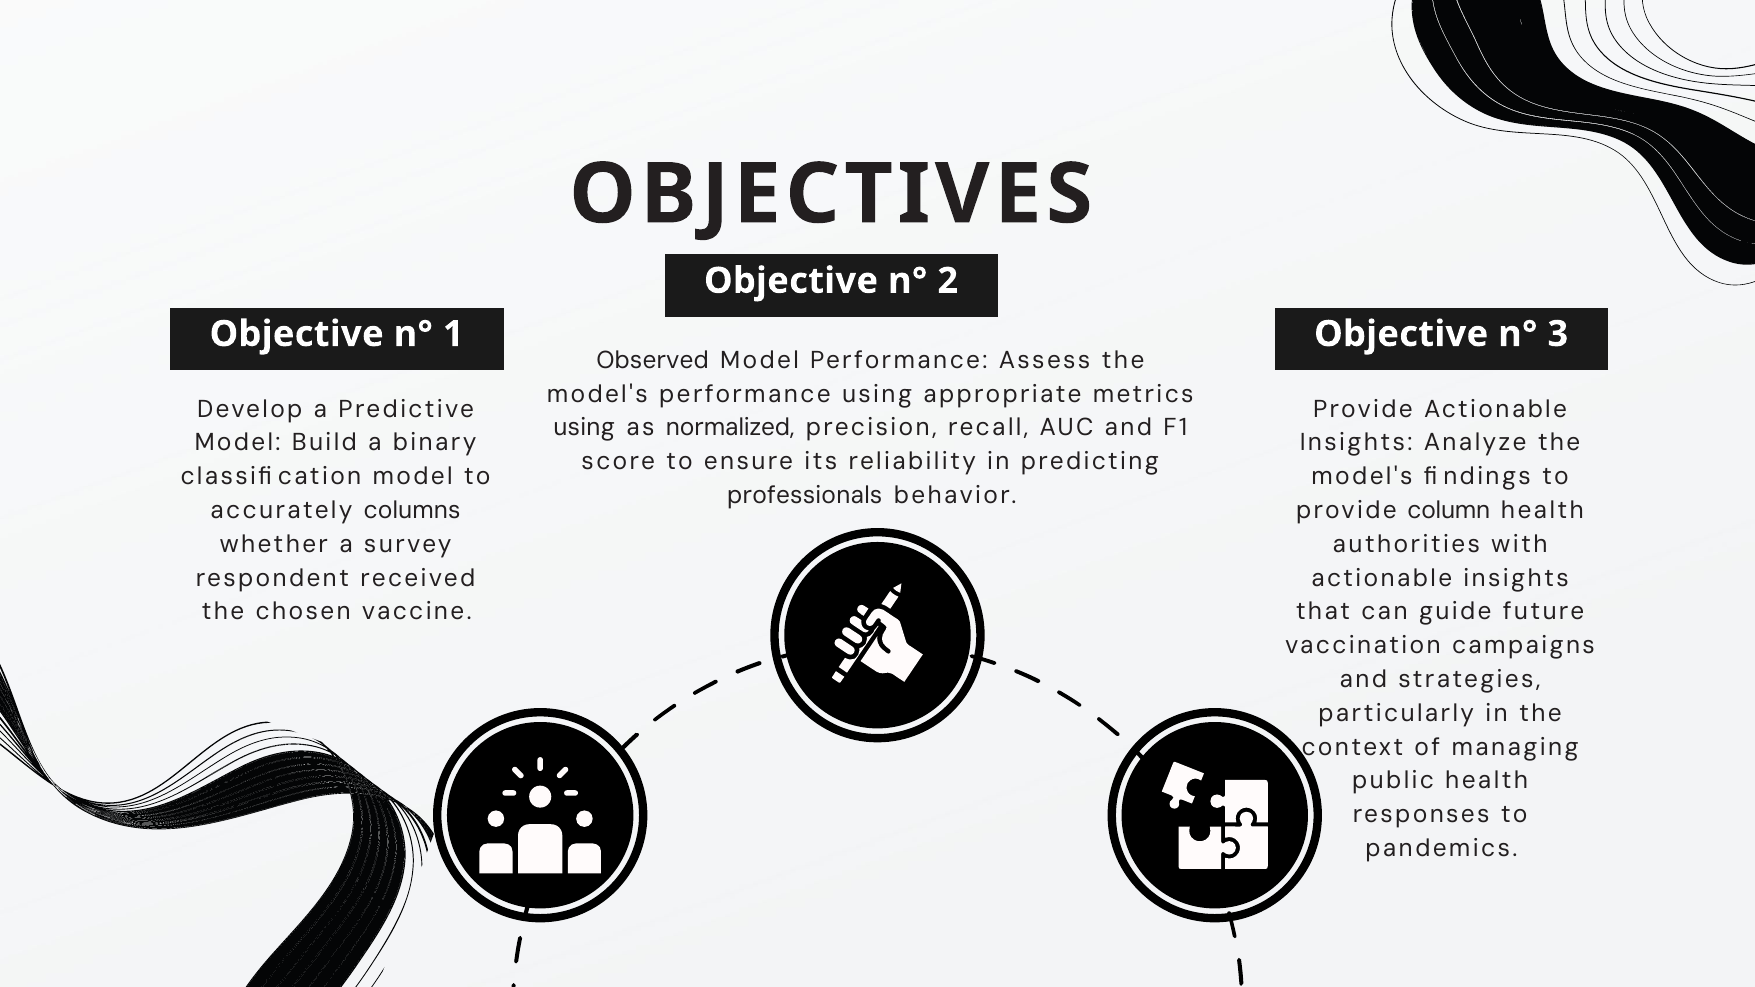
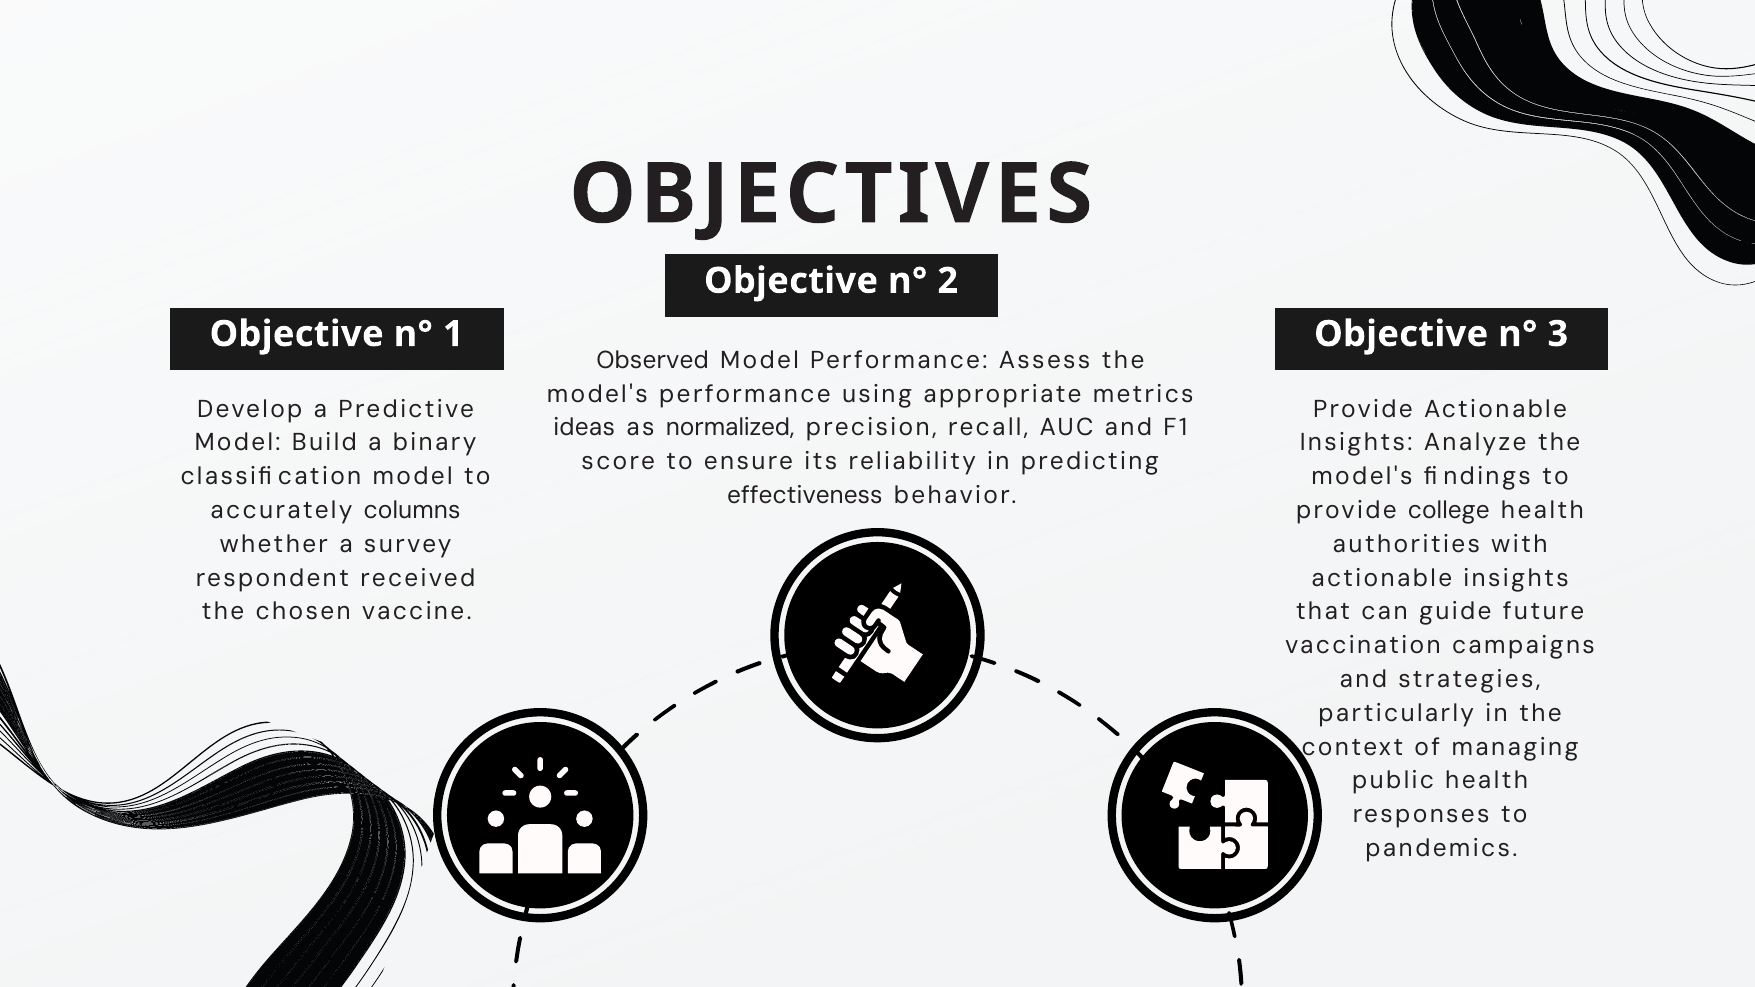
using: using -> ideas (584, 428)
professionals: professionals -> effectiveness (805, 496)
column: column -> college (1449, 510)
